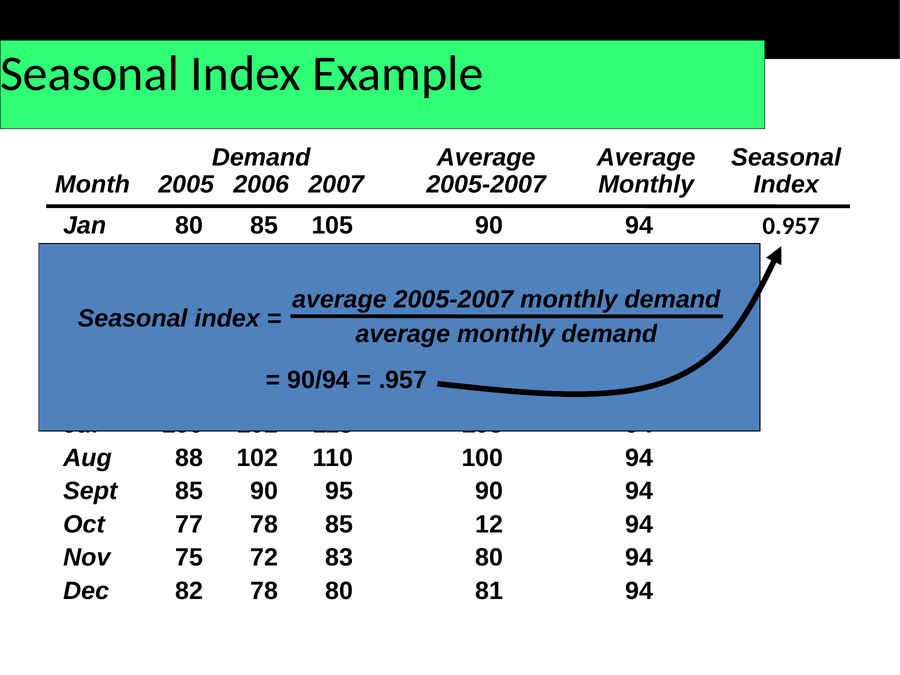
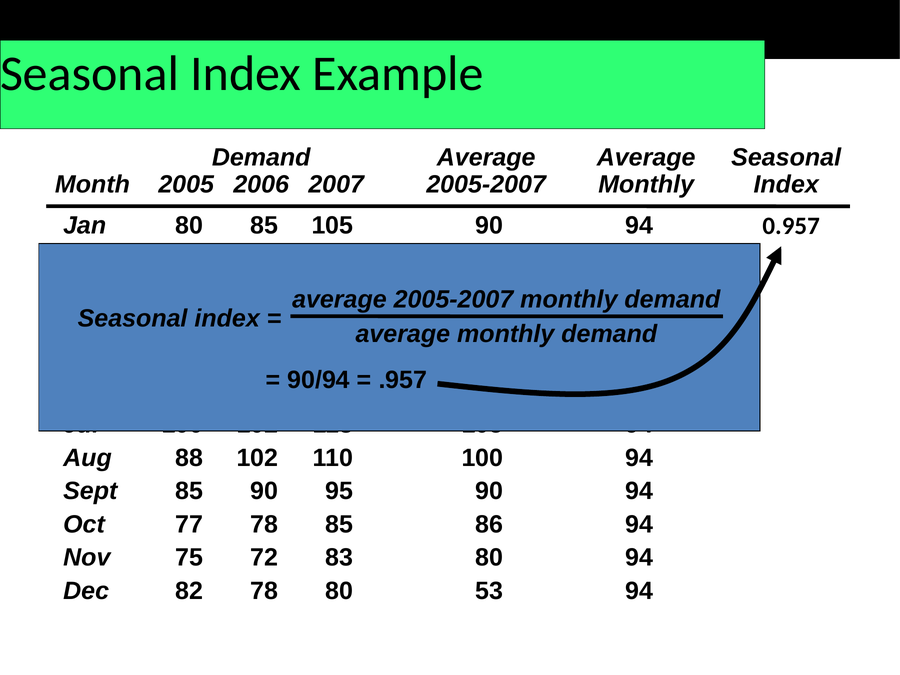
12: 12 -> 86 (489, 524)
81: 81 -> 53 (489, 591)
